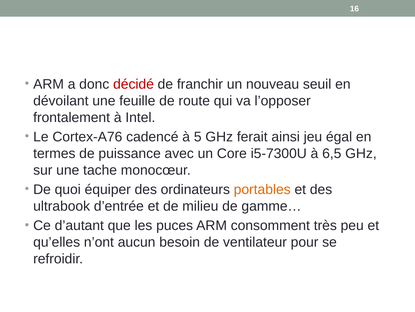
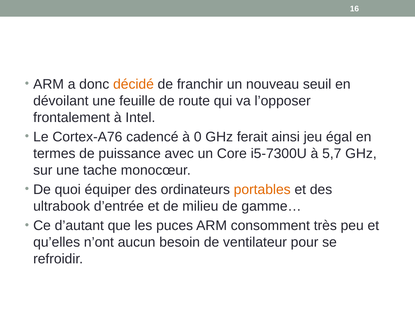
décidé colour: red -> orange (133, 84)
5: 5 -> 0 (198, 137)
6,5: 6,5 -> 5,7 (332, 153)
